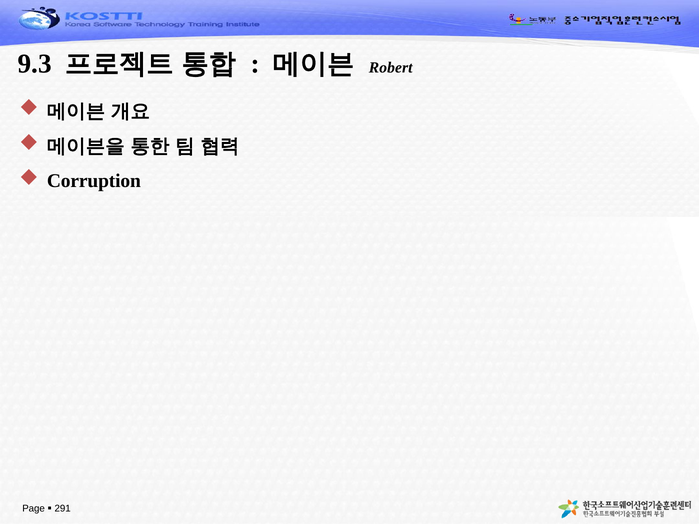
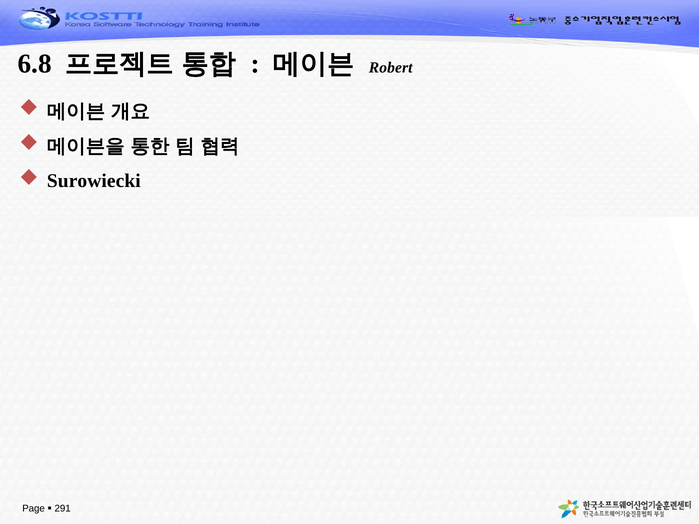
9.3: 9.3 -> 6.8 (35, 64)
Corruption: Corruption -> Surowiecki (94, 181)
